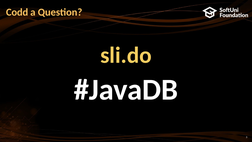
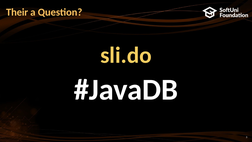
Codd: Codd -> Their (17, 12)
